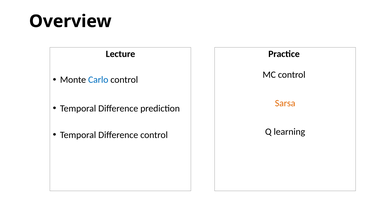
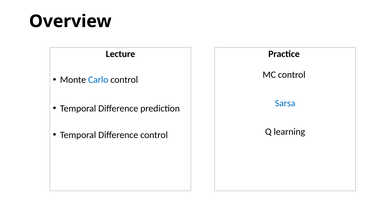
Sarsa colour: orange -> blue (285, 103)
